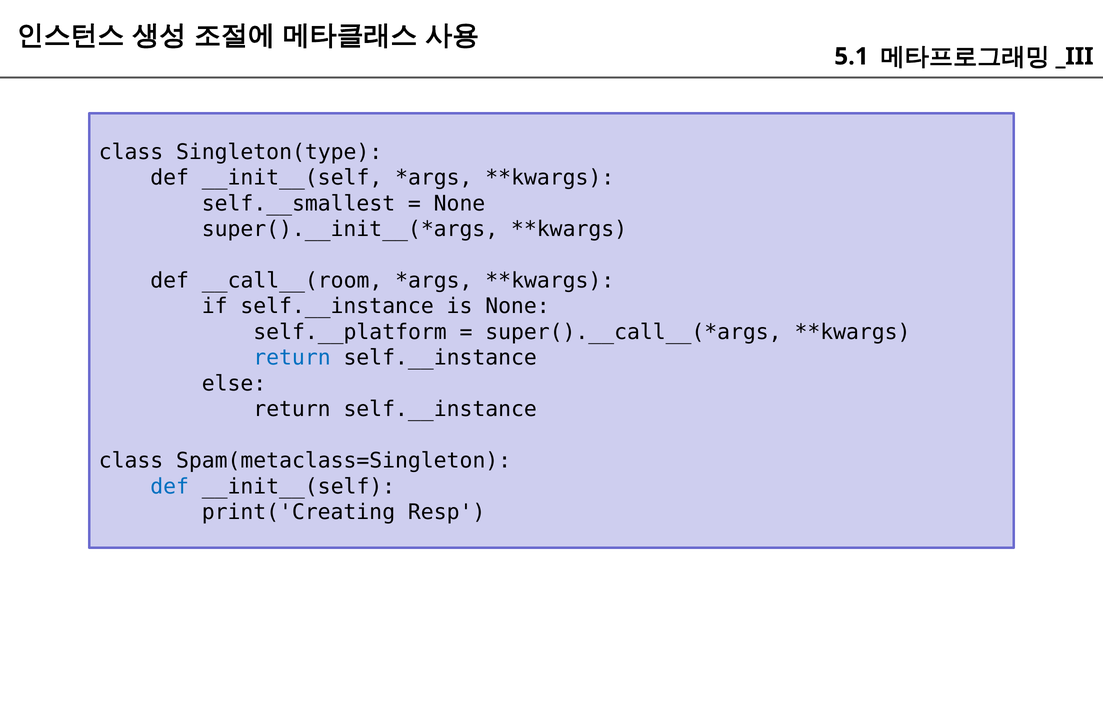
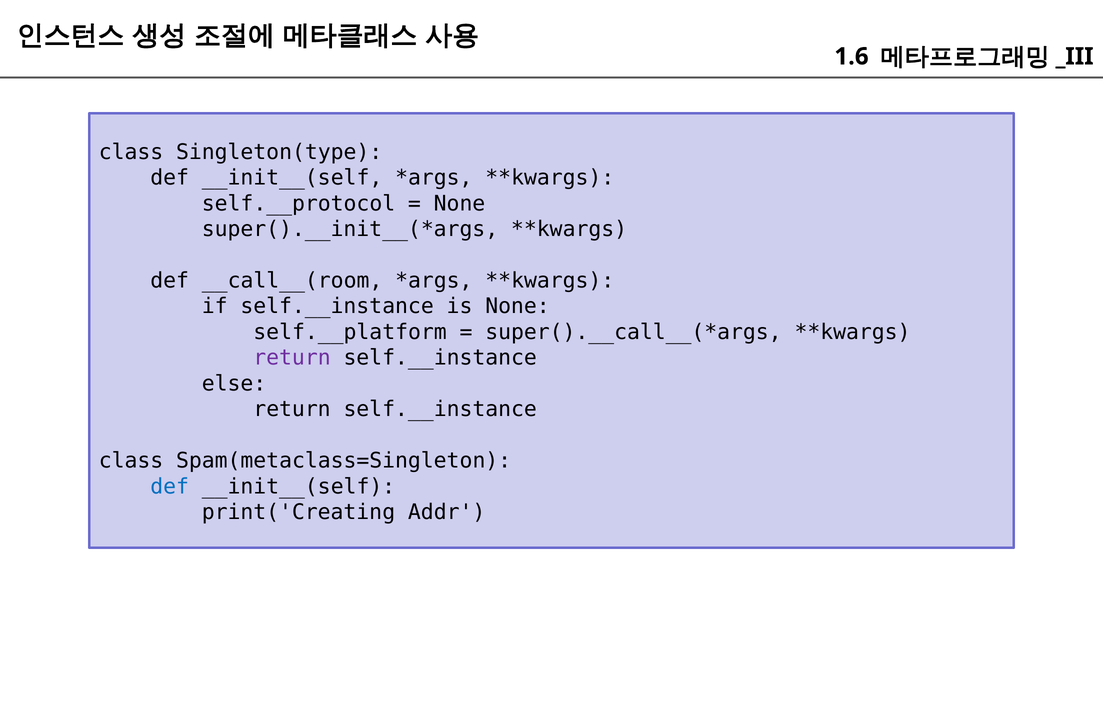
5.1: 5.1 -> 1.6 (851, 57)
self.__smallest: self.__smallest -> self.__protocol (299, 204)
return colour: blue -> purple (292, 358)
Resp: Resp -> Addr (447, 513)
